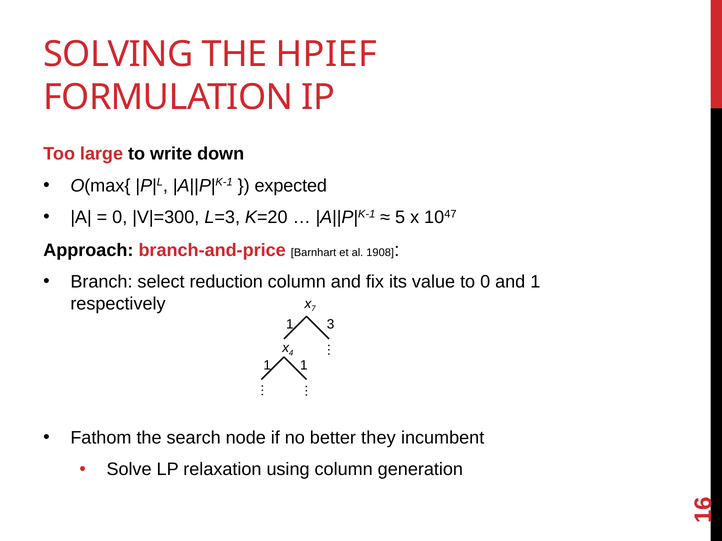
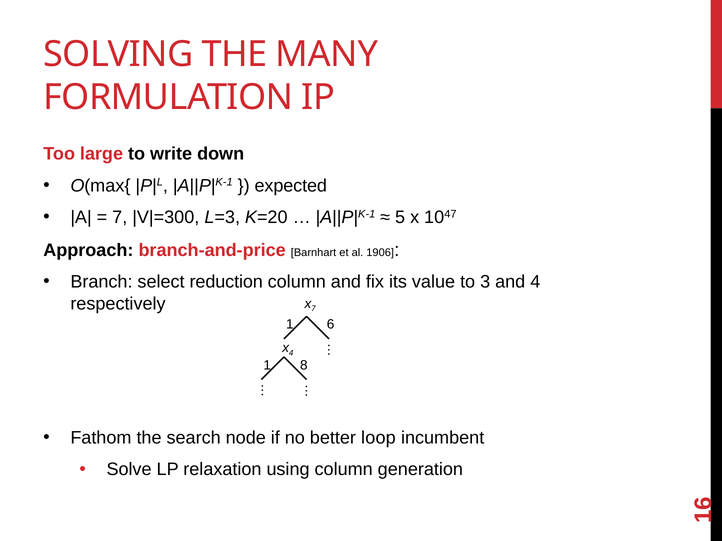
HPIEF: HPIEF -> MANY (327, 54)
0: 0 -> 7 (120, 217)
1908: 1908 -> 1906 (380, 253)
to 0: 0 -> 3 (485, 282)
and 1: 1 -> 4 (535, 282)
3: 3 -> 6 (331, 325)
1 1: 1 -> 8 (304, 365)
they: they -> loop (378, 438)
